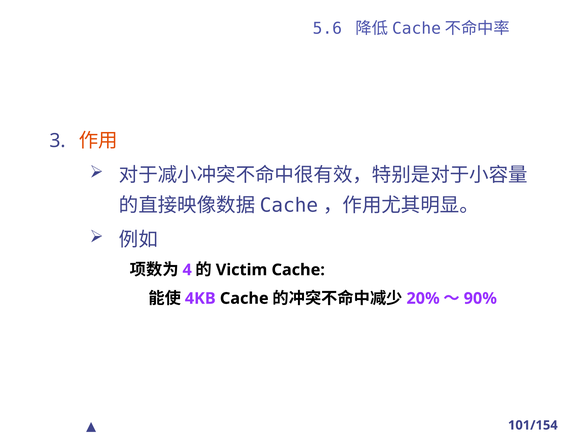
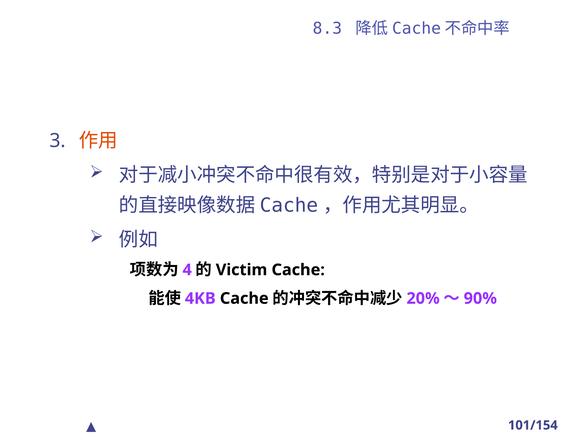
5.6: 5.6 -> 8.3 (327, 29)
